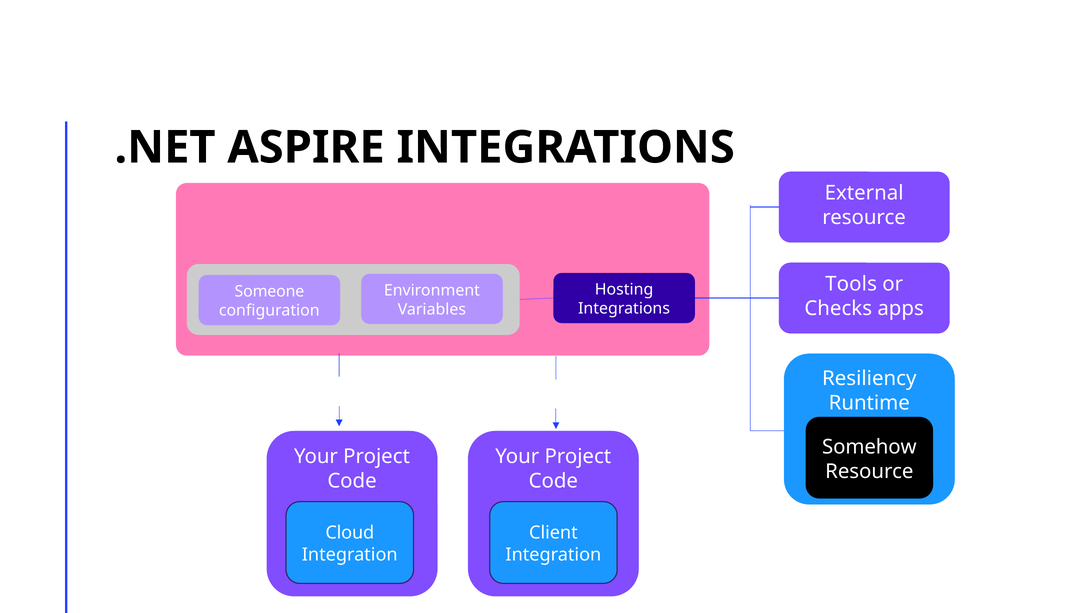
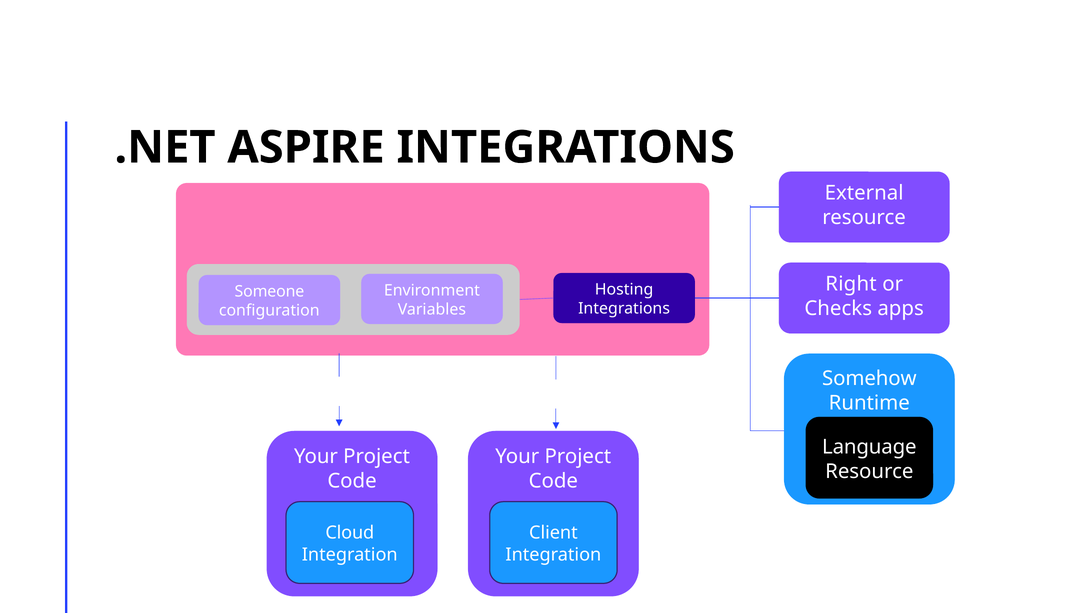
Tools: Tools -> Right (851, 284)
Resiliency: Resiliency -> Somehow (869, 379)
Somehow: Somehow -> Language (869, 447)
